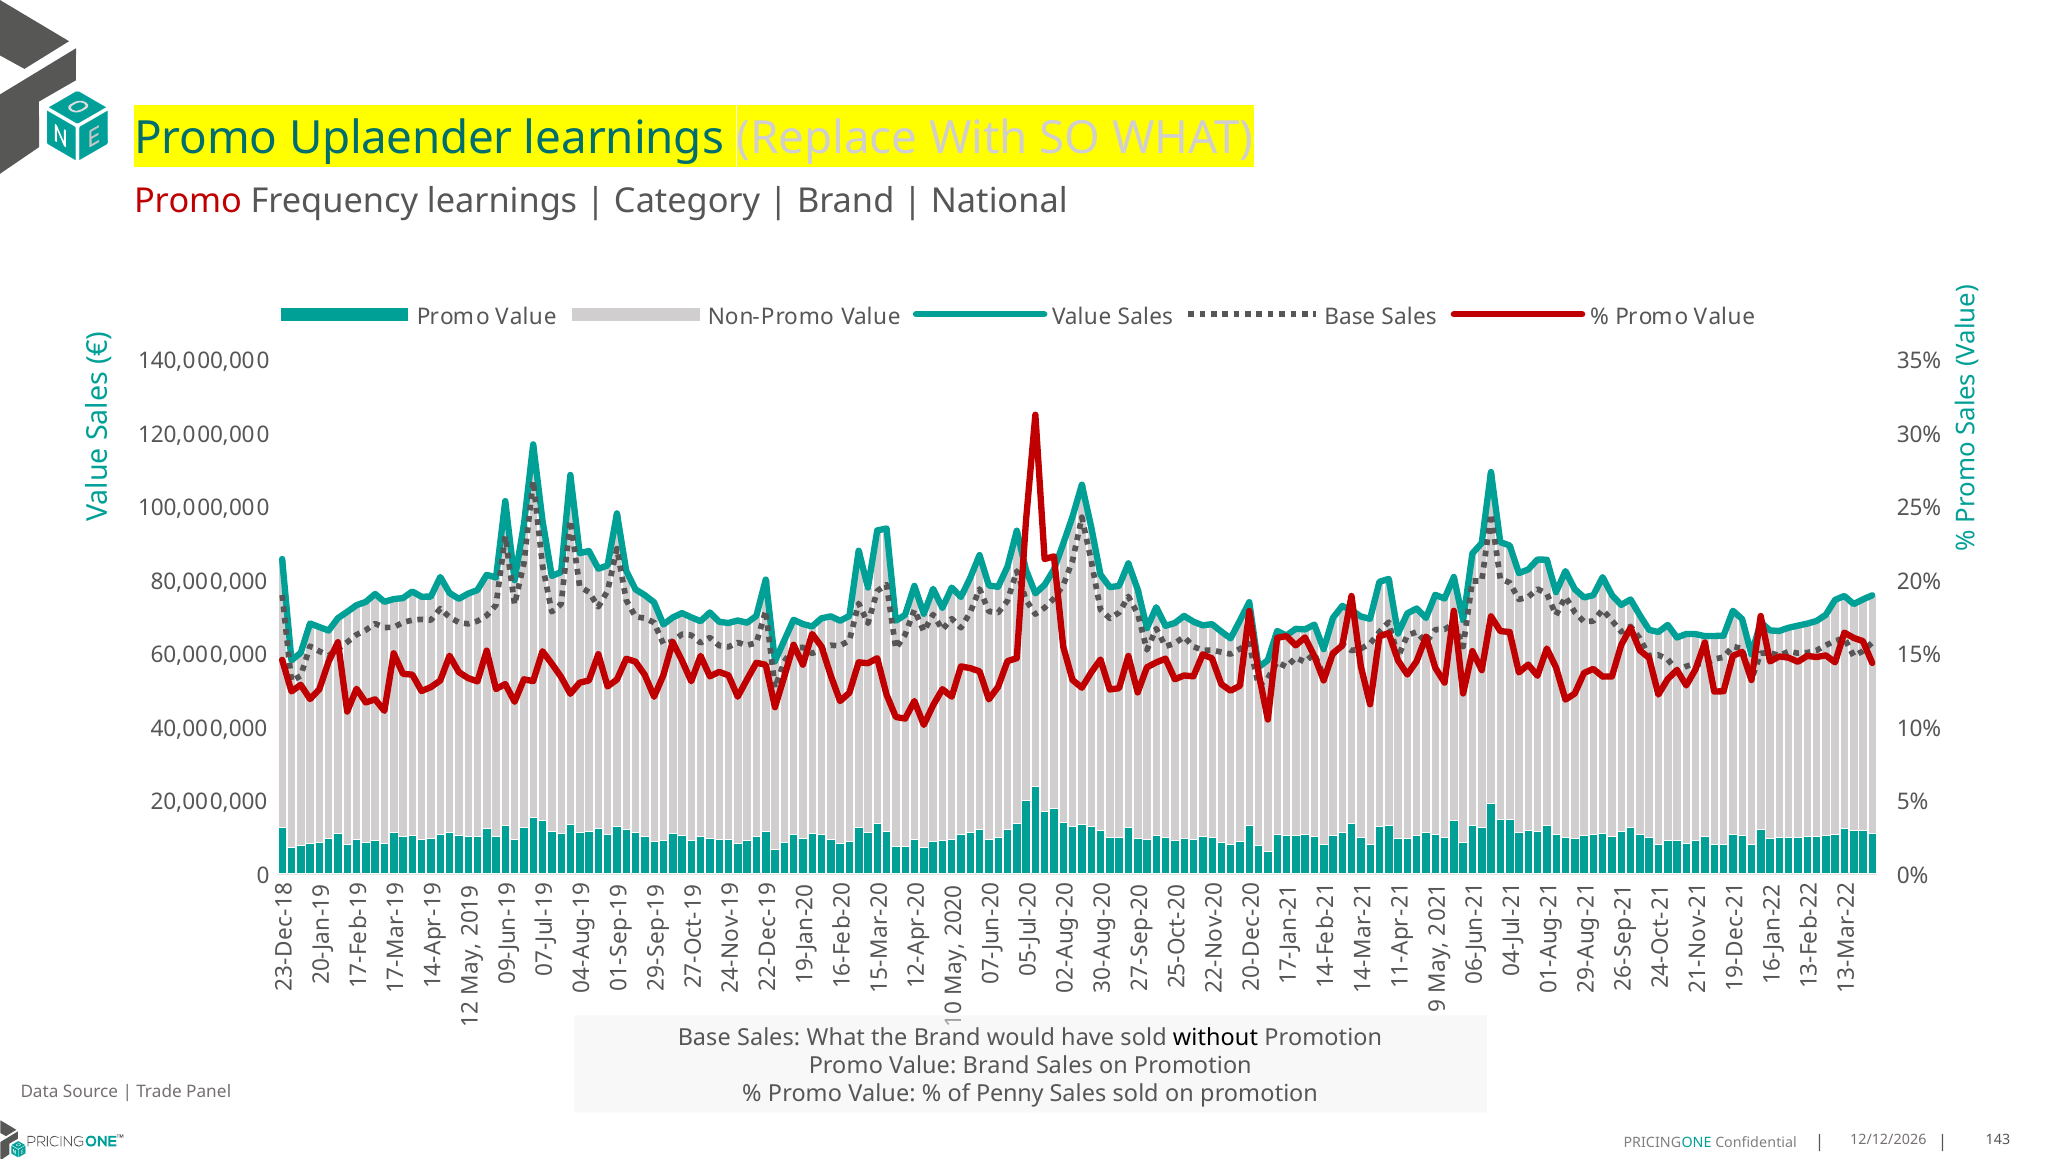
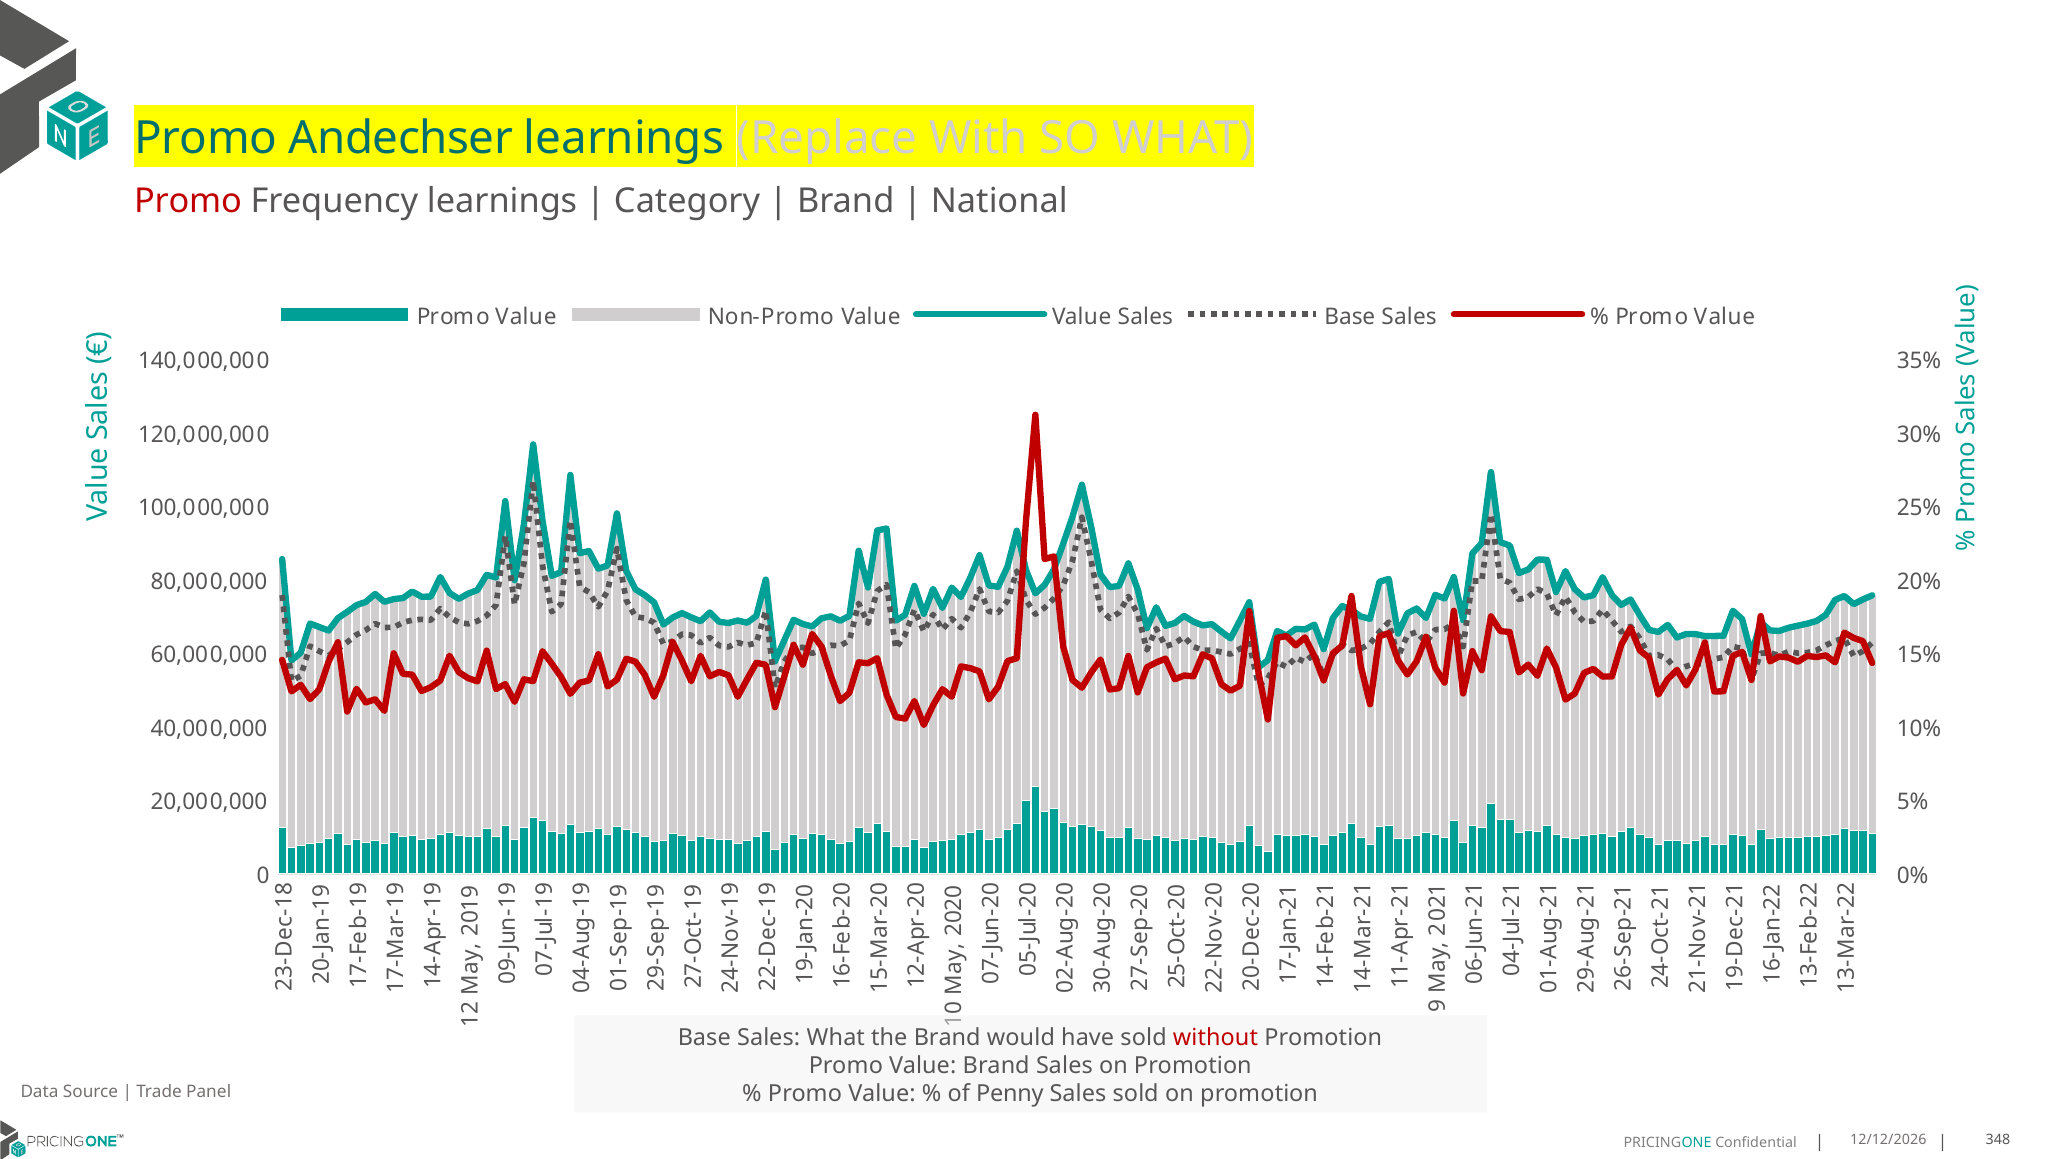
Uplaender: Uplaender -> Andechser (401, 139)
without colour: black -> red (1215, 1038)
143: 143 -> 348 (1998, 1140)
